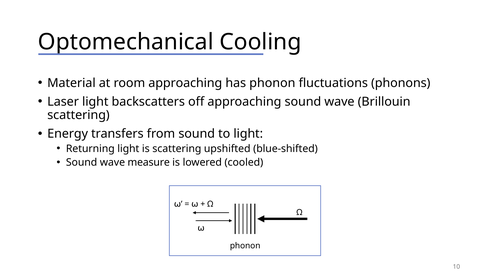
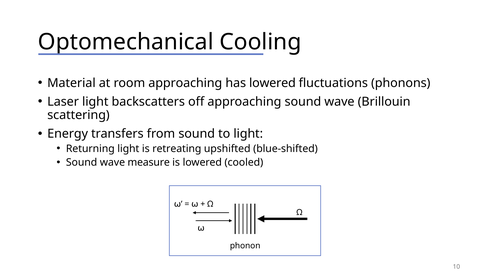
has phonon: phonon -> lowered (272, 83)
is scattering: scattering -> retreating (177, 149)
